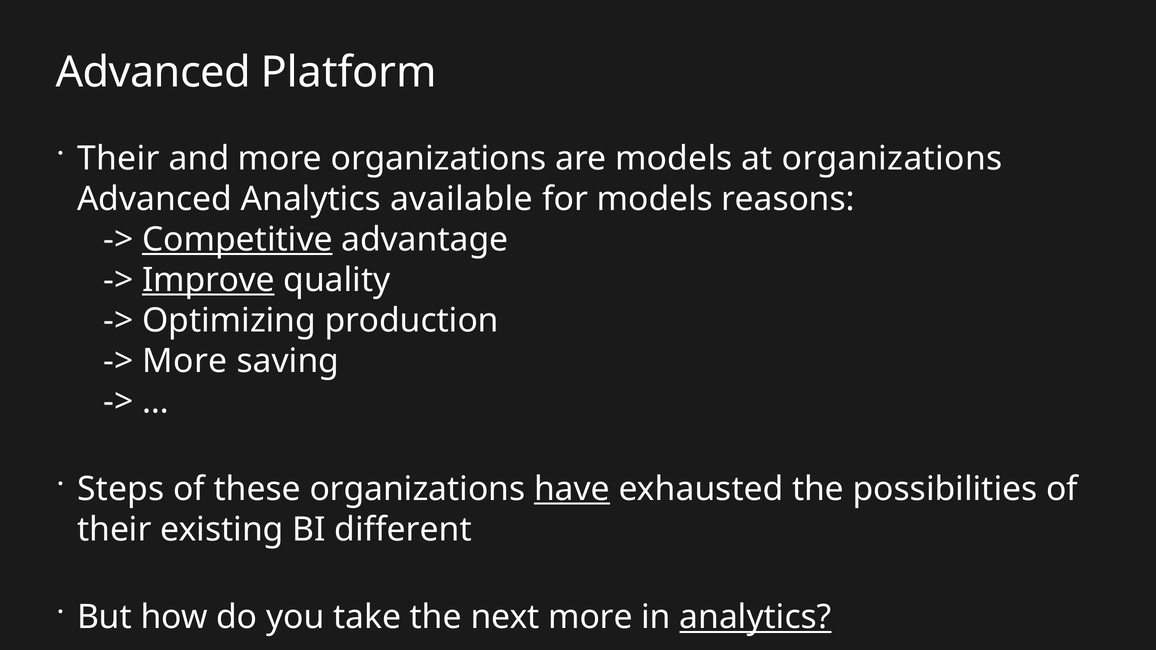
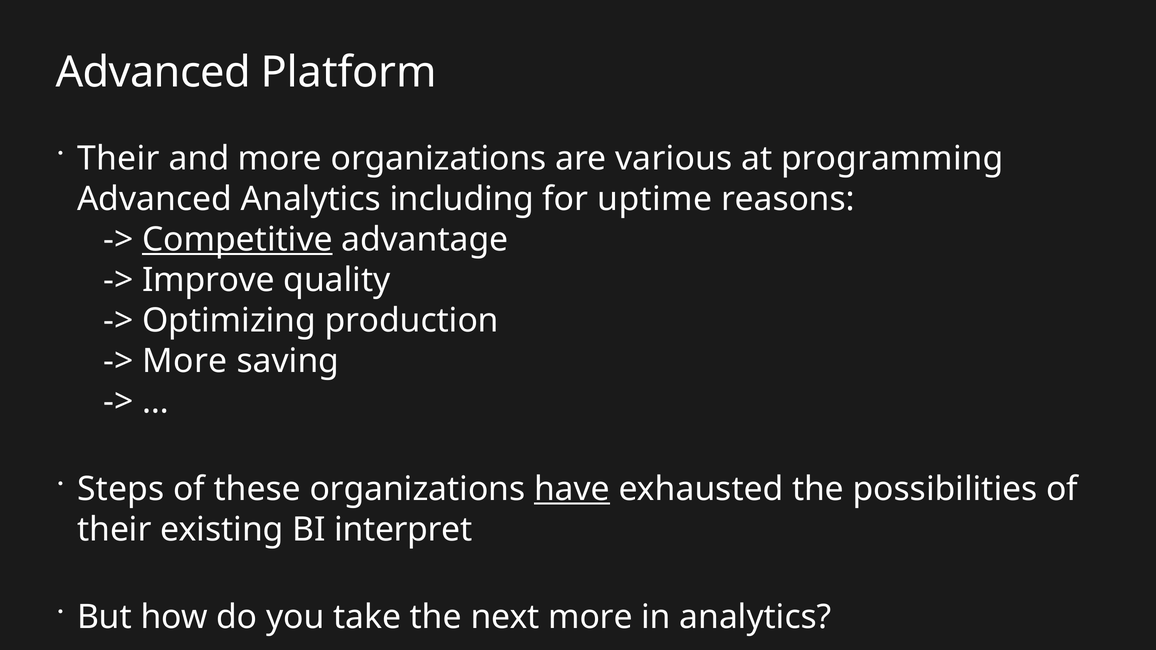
are models: models -> various (674, 159)
at organizations: organizations -> programming (892, 159)
available: available -> including (462, 199)
for models: models -> uptime (655, 199)
Improve underline: present -> none (208, 280)
different: different -> interpret (403, 530)
analytics underline: present -> none (755, 618)
